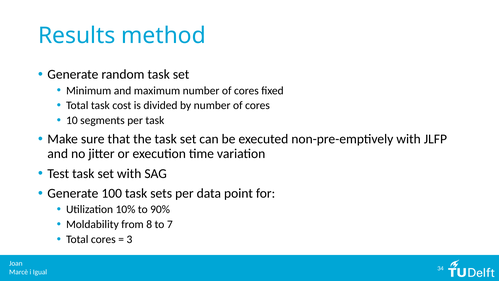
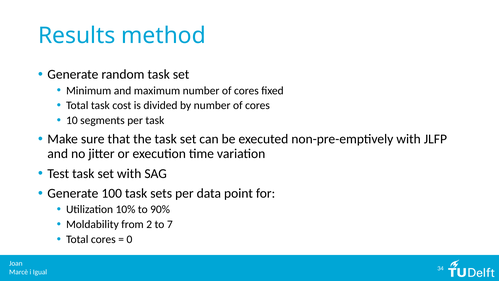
8: 8 -> 2 (149, 224)
3: 3 -> 0 (129, 239)
